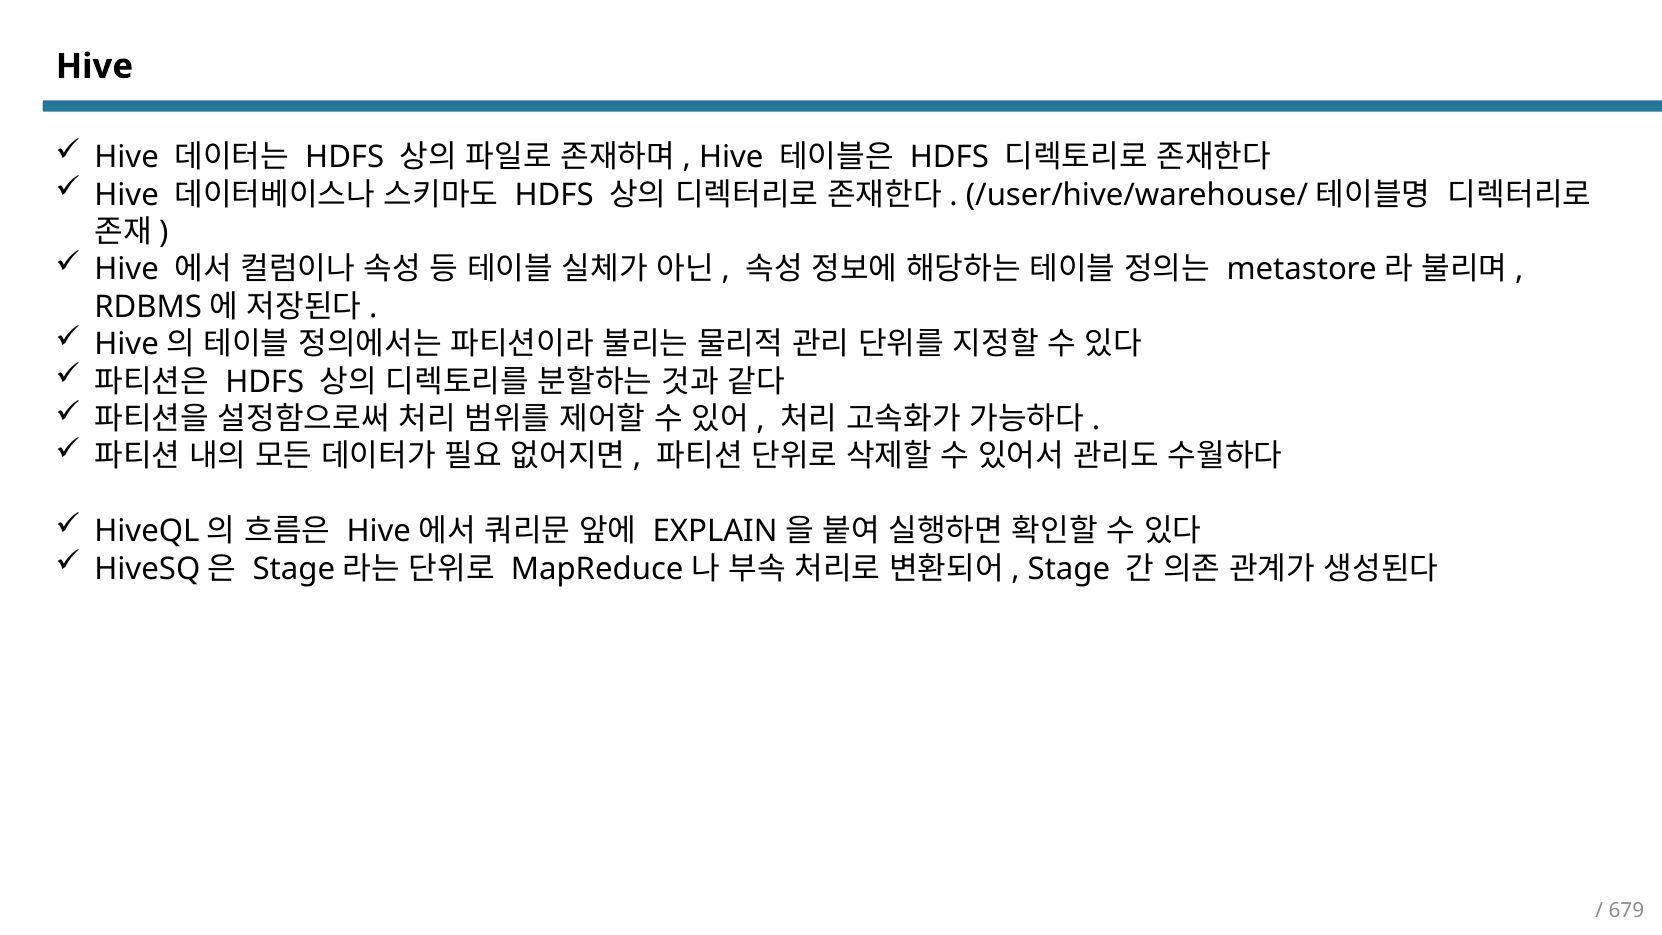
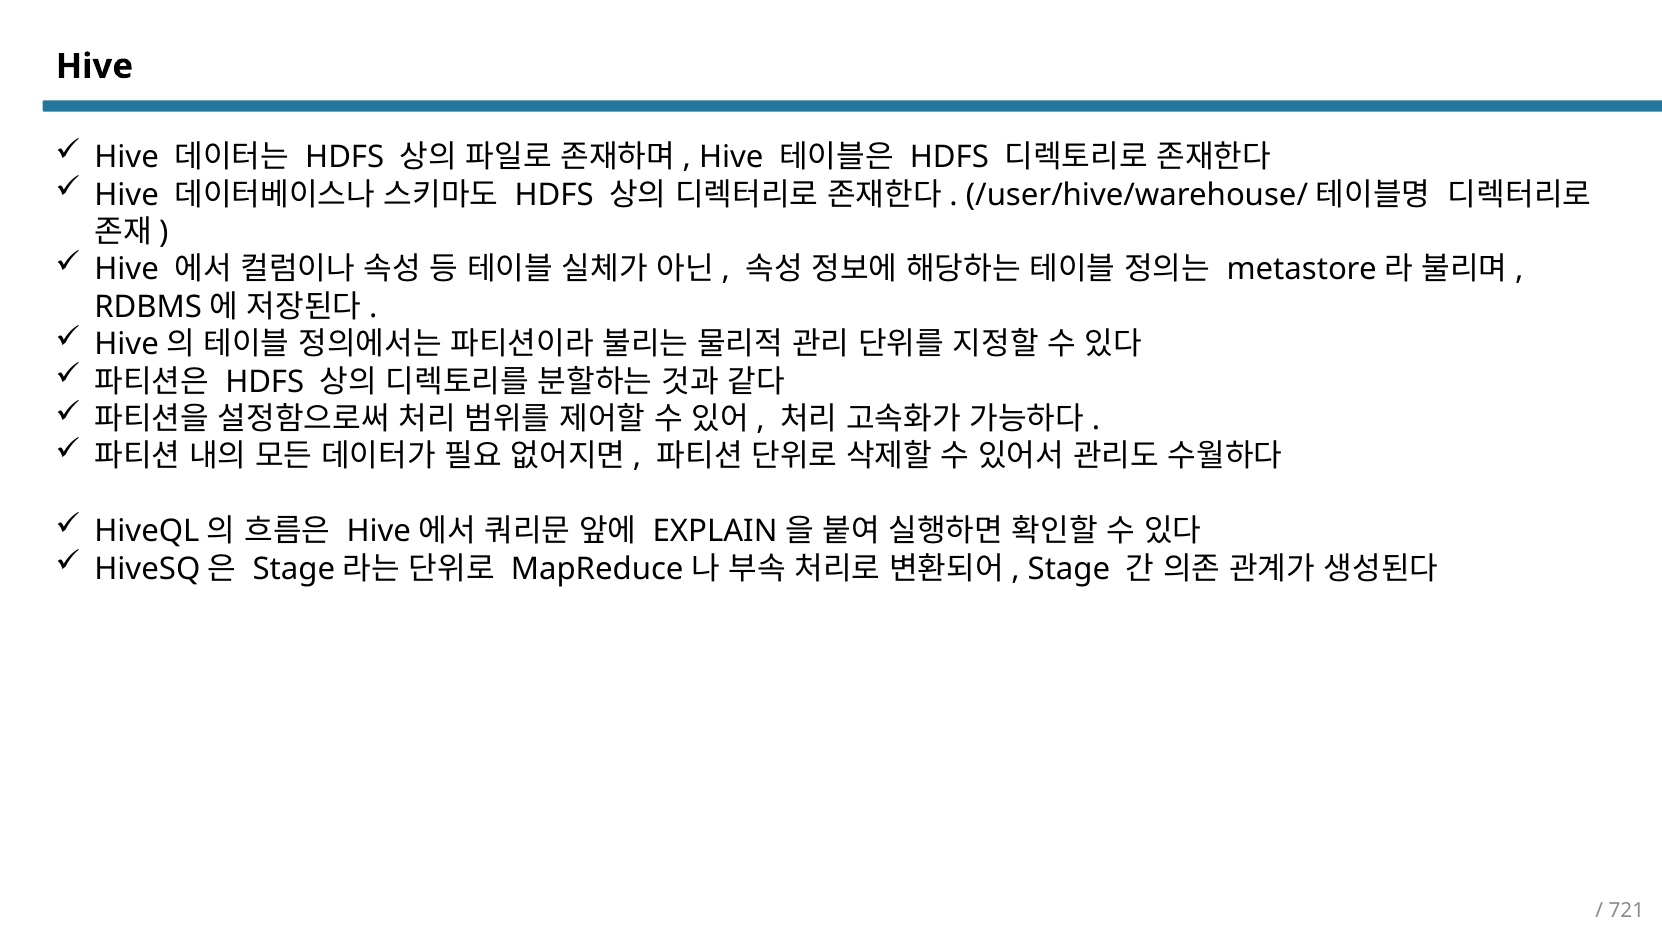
679: 679 -> 721 (1626, 911)
